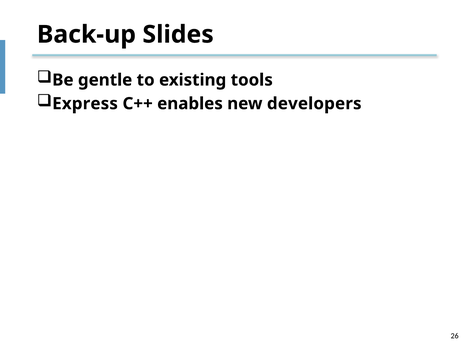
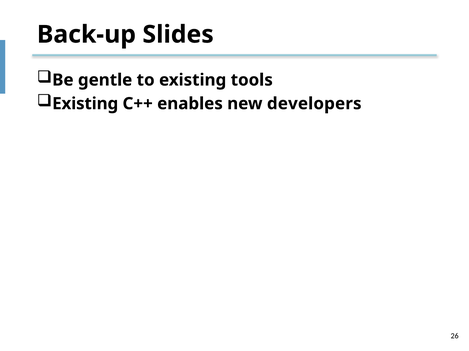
Express: Express -> Existing (85, 104)
